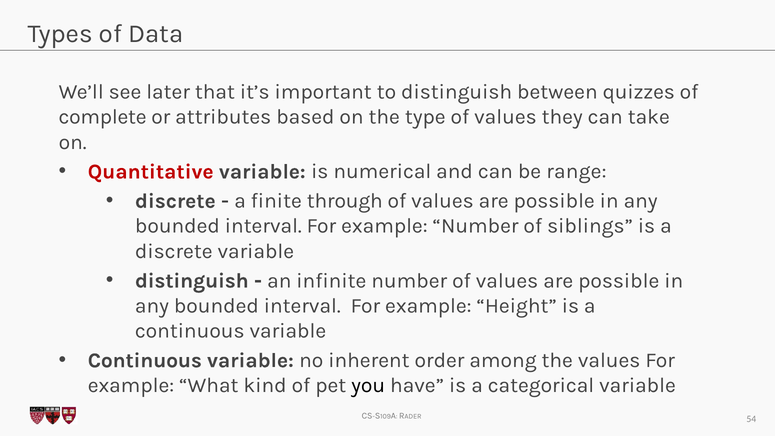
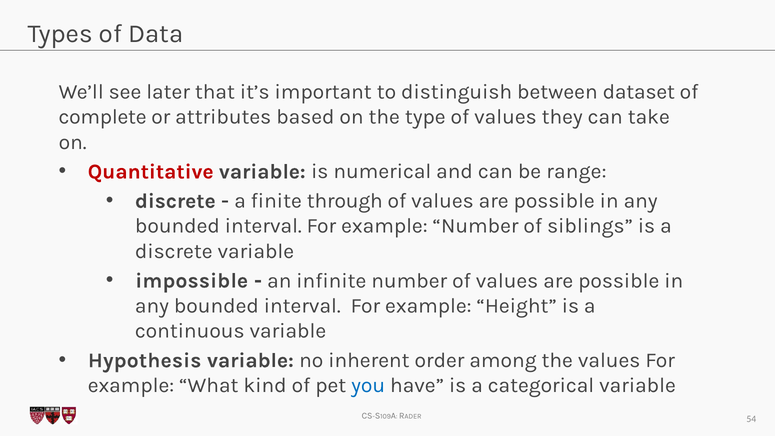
quizzes: quizzes -> dataset (639, 92)
distinguish: distinguish -> impossible (192, 281)
Continuous: Continuous -> Hypothesis (145, 360)
you colour: black -> blue (368, 385)
